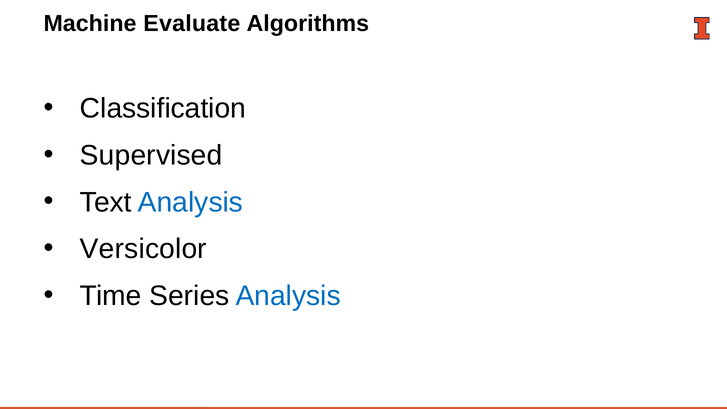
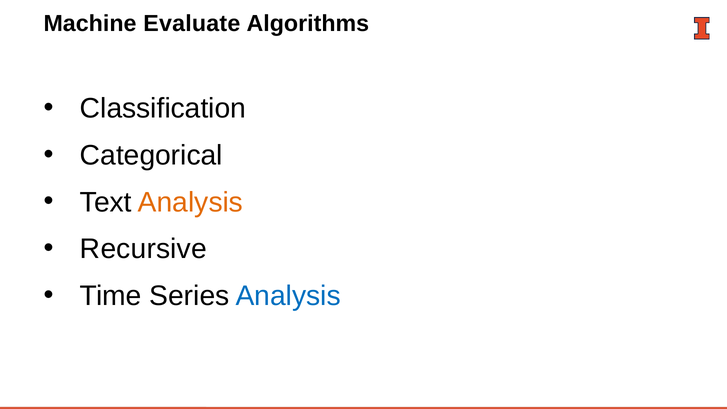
Supervised: Supervised -> Categorical (151, 155)
Analysis colour: blue -> orange (191, 202)
Versicolor: Versicolor -> Recursive (143, 249)
